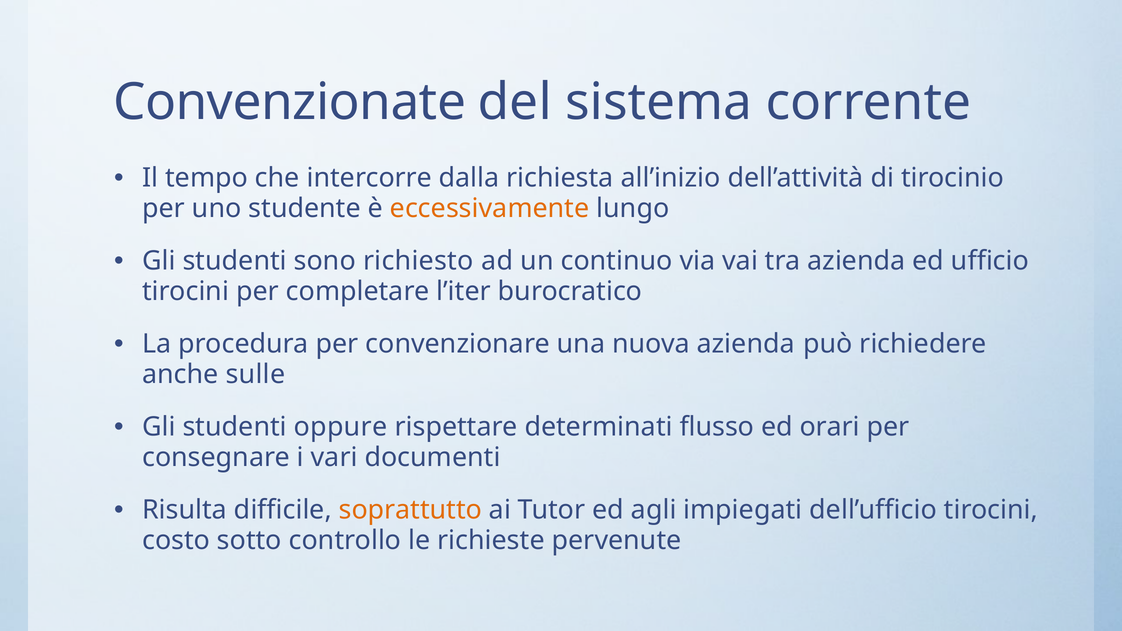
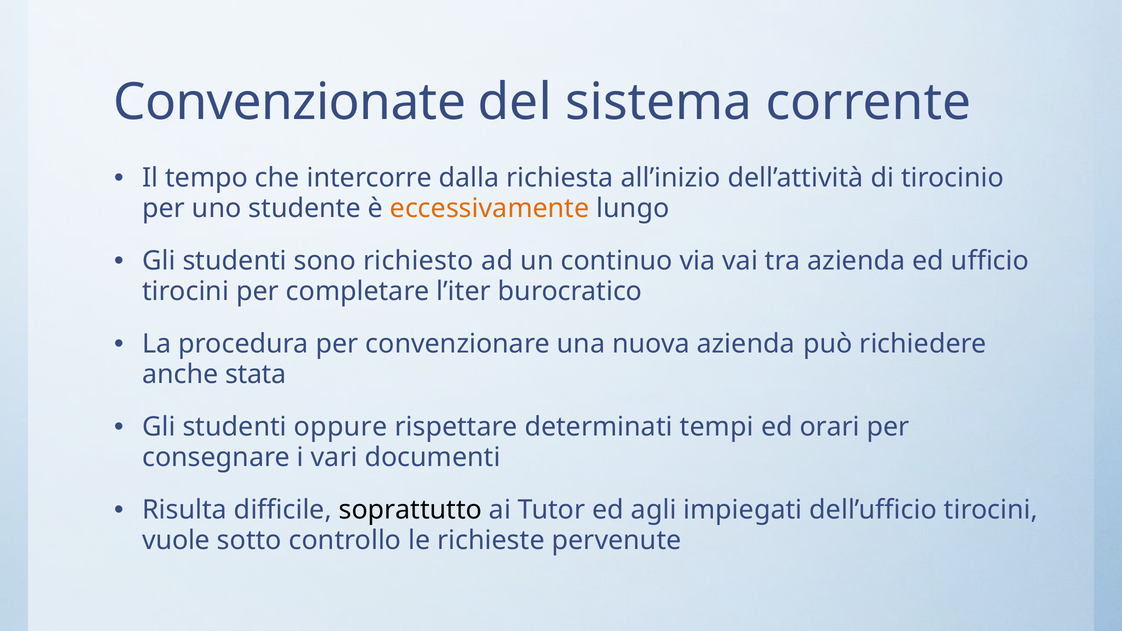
sulle: sulle -> stata (256, 375)
flusso: flusso -> tempi (717, 427)
soprattutto colour: orange -> black (410, 510)
costo: costo -> vuole (176, 541)
